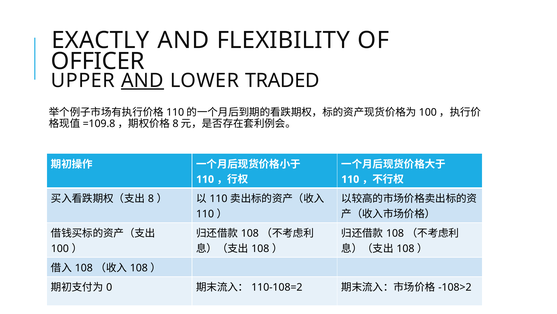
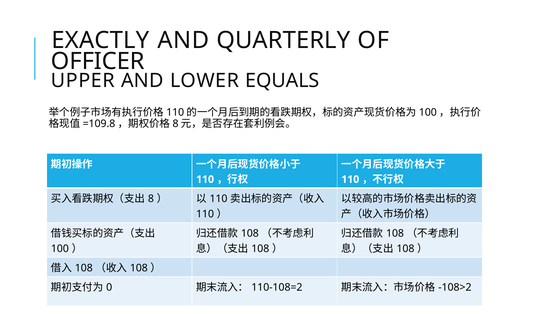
FLEXIBILITY: FLEXIBILITY -> QUARTERLY (283, 40)
AND underline: present -> none (142, 80)
TRADED: TRADED -> EQUALS (282, 80)
